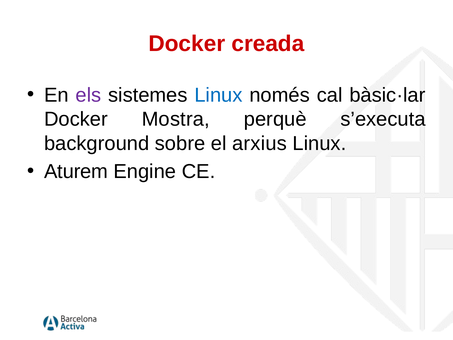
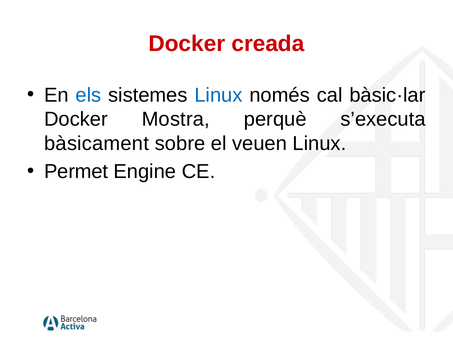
els colour: purple -> blue (88, 95)
background: background -> bàsicament (97, 143)
arxius: arxius -> veuen (260, 143)
Aturem: Aturem -> Permet (76, 172)
